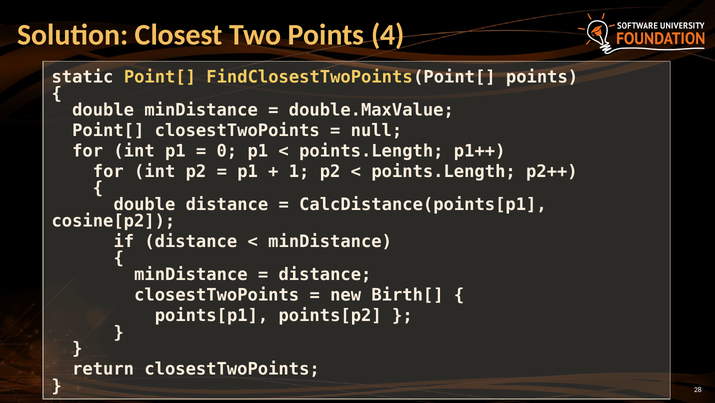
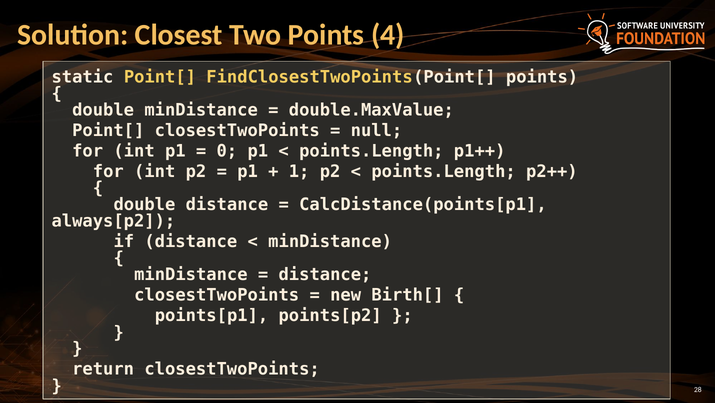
cosine[p2: cosine[p2 -> always[p2 (113, 221)
